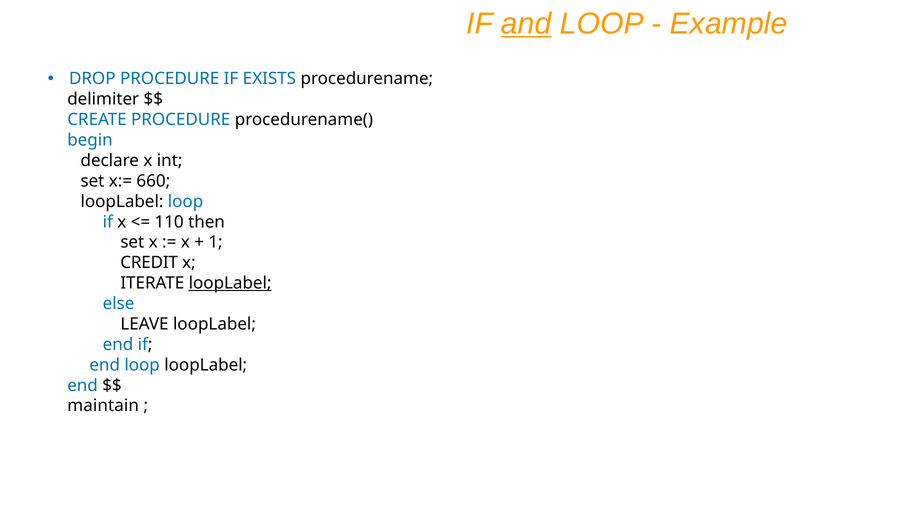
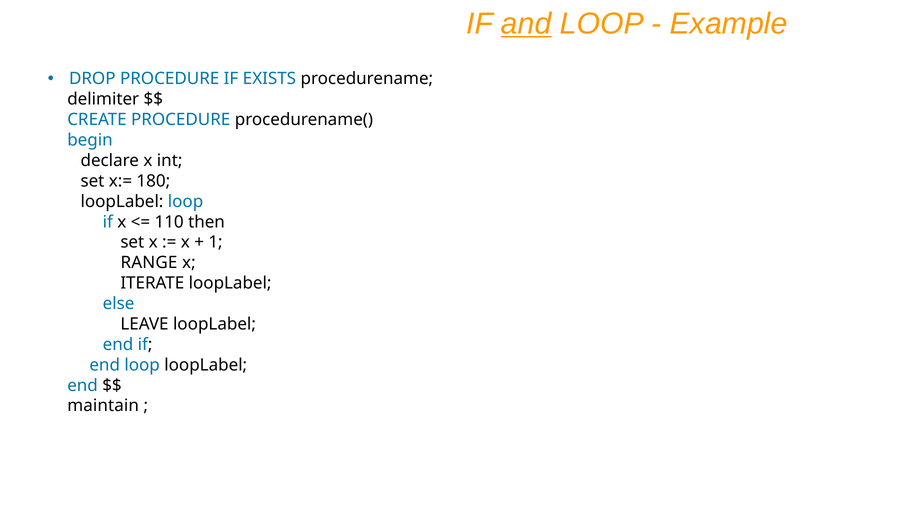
660: 660 -> 180 (153, 181)
CREDIT: CREDIT -> RANGE (149, 263)
loopLabel underline: present -> none (230, 283)
